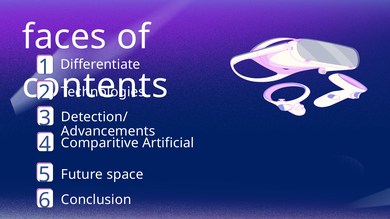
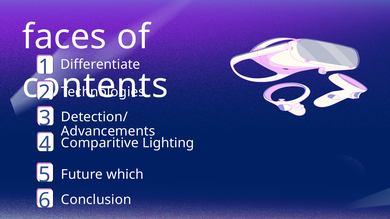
Artificial: Artificial -> Lighting (168, 143)
space: space -> which (125, 175)
